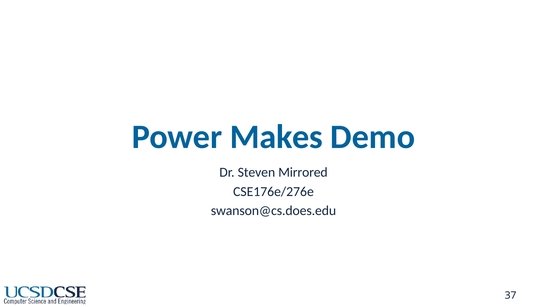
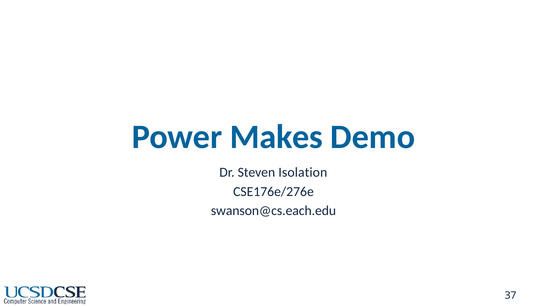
Mirrored: Mirrored -> Isolation (303, 173)
swanson@cs.does.edu: swanson@cs.does.edu -> swanson@cs.each.edu (273, 211)
